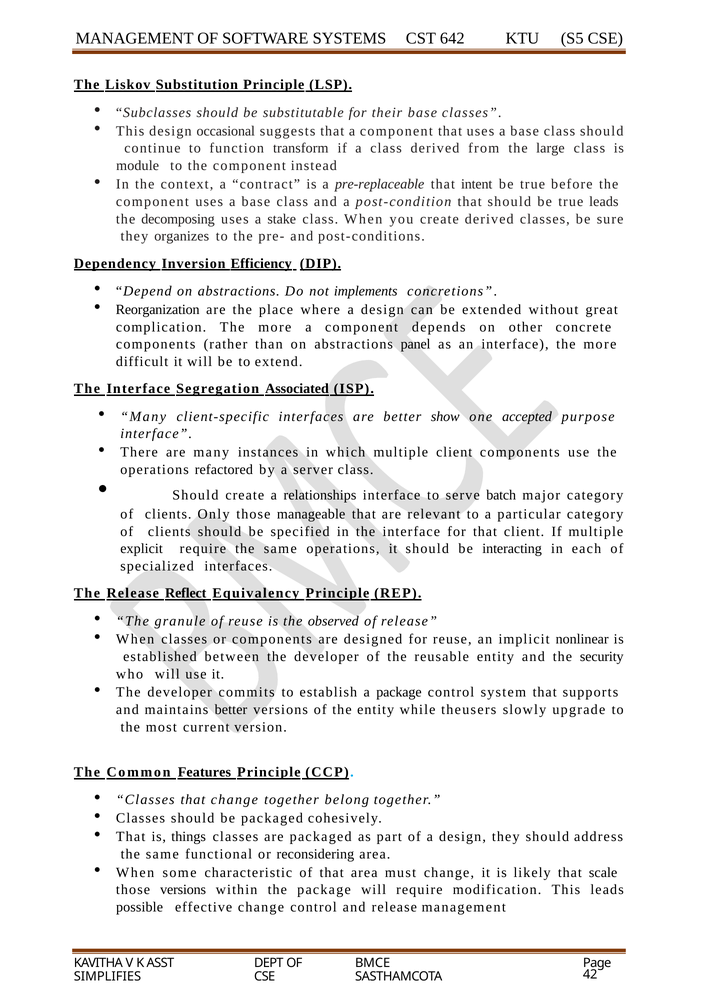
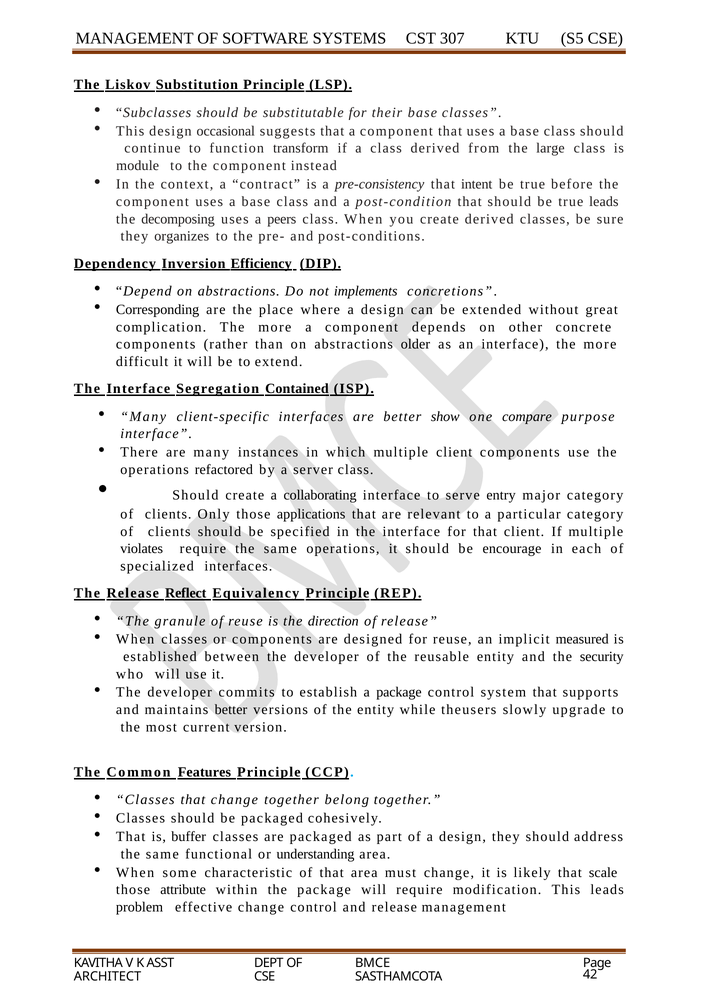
642: 642 -> 307 (452, 38)
pre-replaceable: pre-replaceable -> pre-consistency (380, 184)
stake: stake -> peers (282, 219)
Reorganization: Reorganization -> Corresponding (158, 310)
panel: panel -> older (415, 344)
Associated: Associated -> Contained (297, 389)
accepted: accepted -> compare (527, 416)
relationships: relationships -> collaborating (320, 495)
batch: batch -> entry (501, 495)
manageable: manageable -> applications (311, 514)
explicit: explicit -> violates (142, 549)
interacting: interacting -> encourage (512, 549)
observed: observed -> direction (333, 621)
nonlinear: nonlinear -> measured (582, 639)
things: things -> buffer (189, 837)
reconsidering: reconsidering -> understanding (316, 854)
those versions: versions -> attribute (183, 890)
possible: possible -> problem (140, 907)
SIMPLIFIES: SIMPLIFIES -> ARCHITECT (107, 976)
